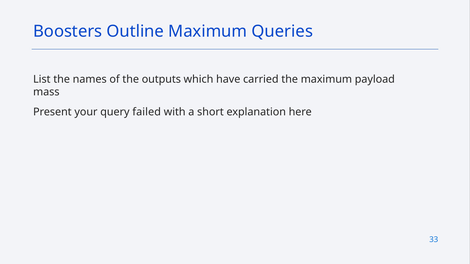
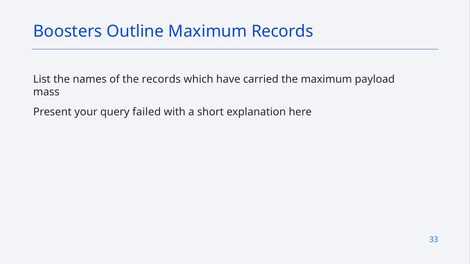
Maximum Queries: Queries -> Records (282, 31)
the outputs: outputs -> records (161, 79)
